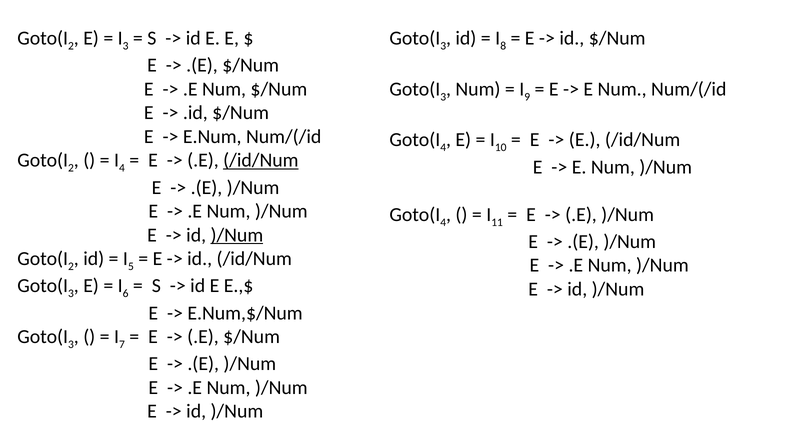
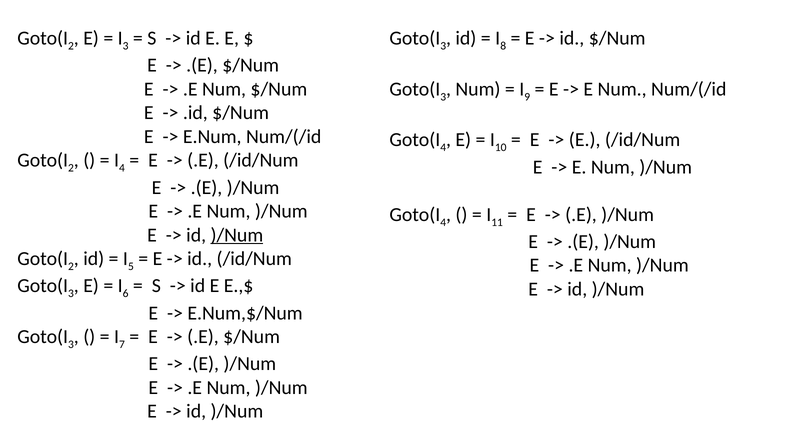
/id/Num underline: present -> none (261, 160)
